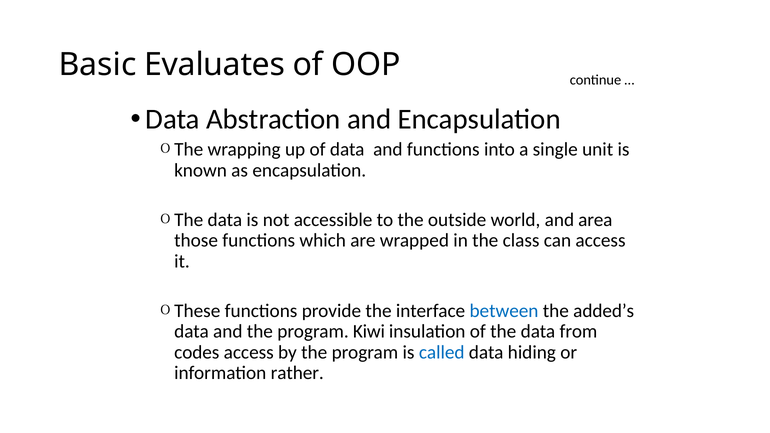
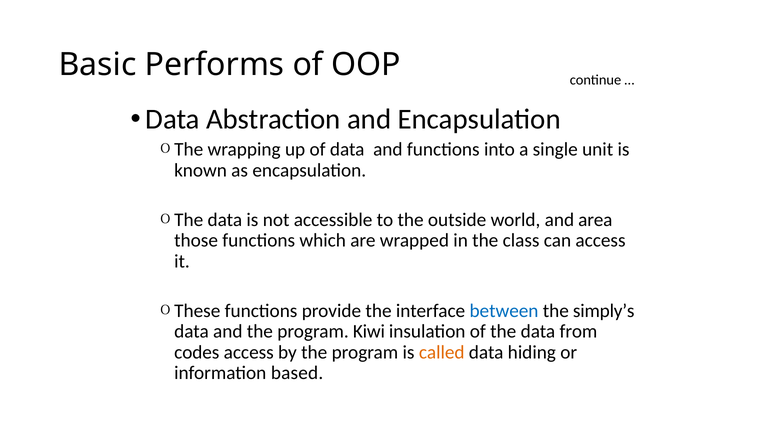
Evaluates: Evaluates -> Performs (215, 65)
added’s: added’s -> simply’s (604, 311)
called colour: blue -> orange (442, 352)
rather: rather -> based (297, 373)
